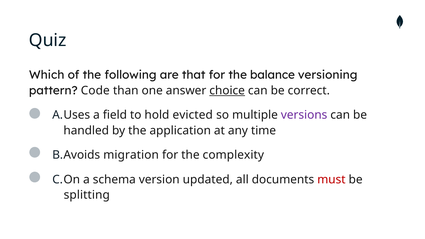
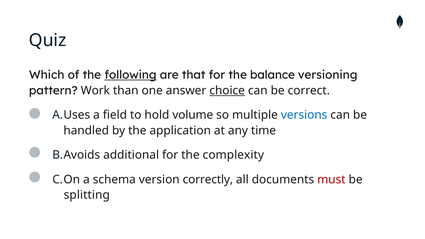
following underline: none -> present (131, 75)
Code: Code -> Work (95, 91)
evicted: evicted -> volume (193, 115)
versions colour: purple -> blue (304, 115)
migration: migration -> additional (131, 155)
updated: updated -> correctly (208, 180)
